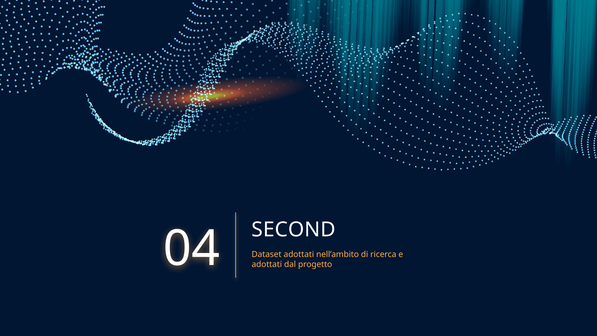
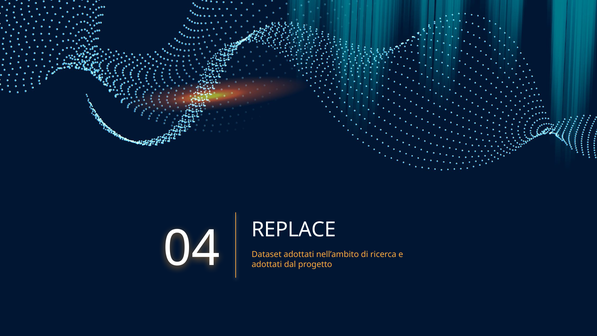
SECOND: SECOND -> REPLACE (294, 230)
